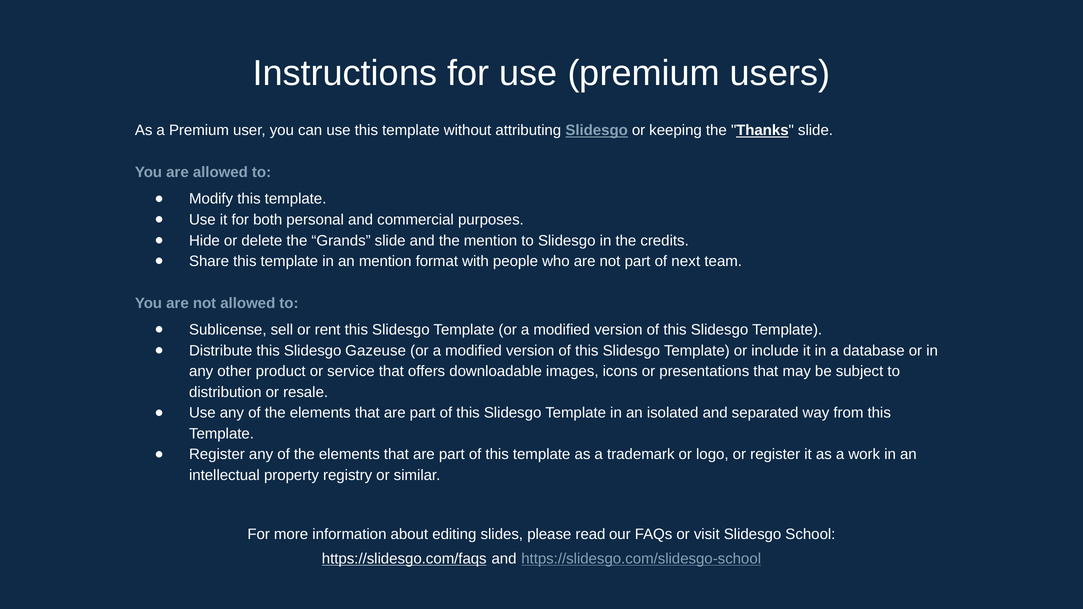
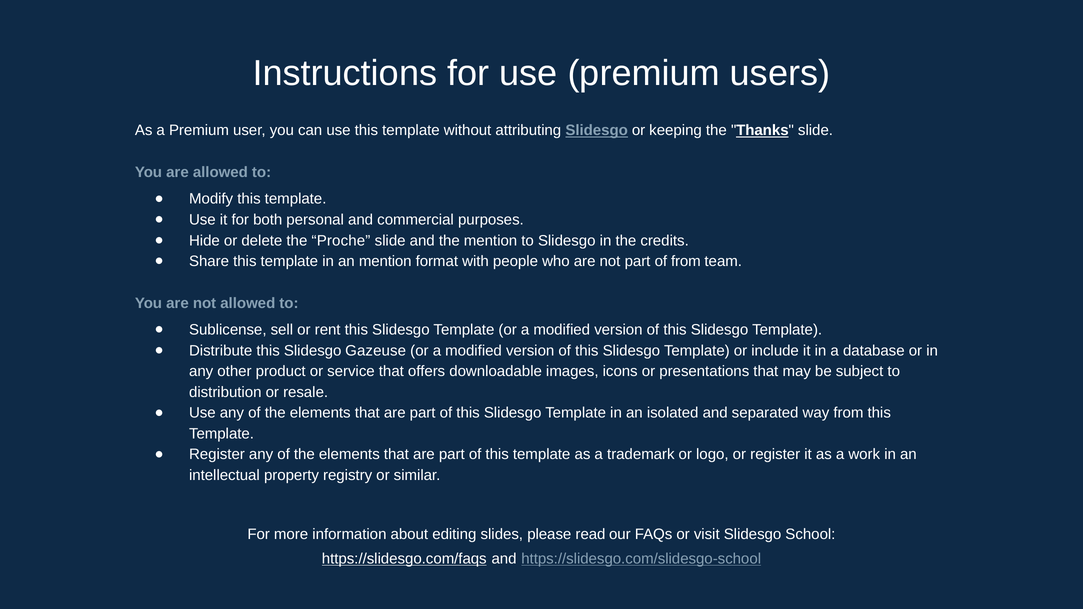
Grands: Grands -> Proche (341, 241)
of next: next -> from (686, 261)
